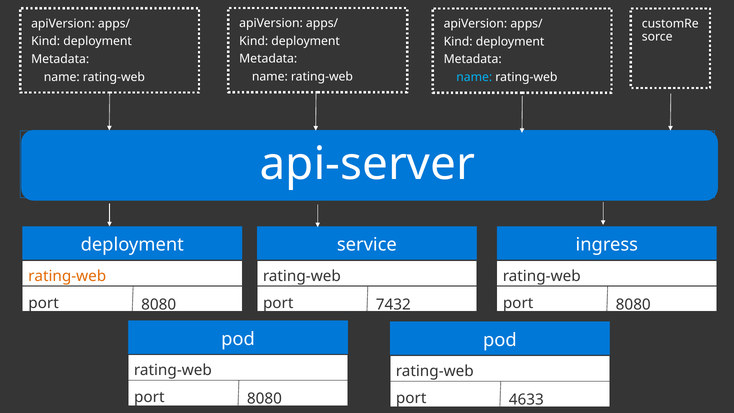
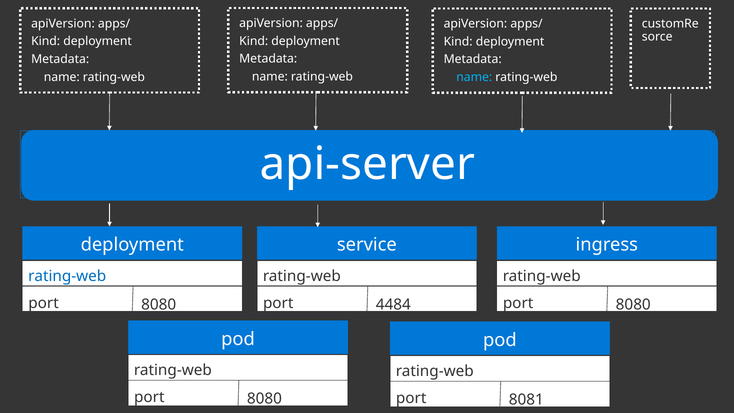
rating-web colour: orange -> blue (67, 276)
7432: 7432 -> 4484 (393, 305)
4633: 4633 -> 8081 (526, 400)
